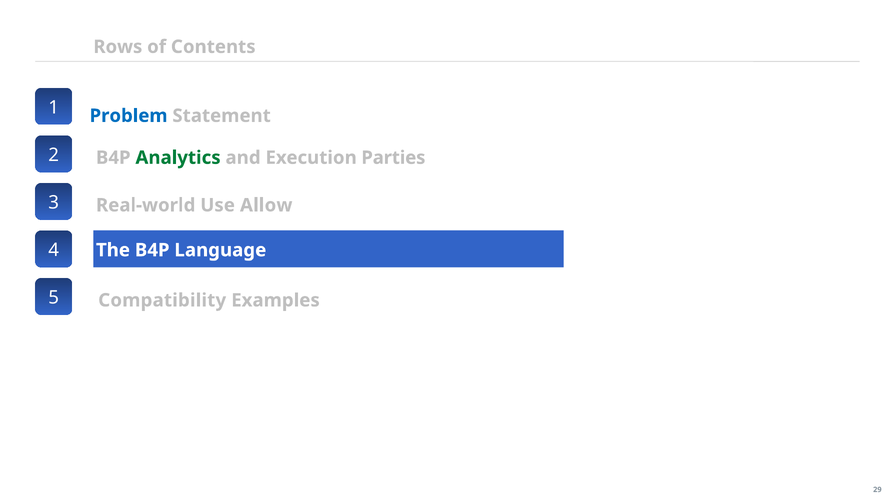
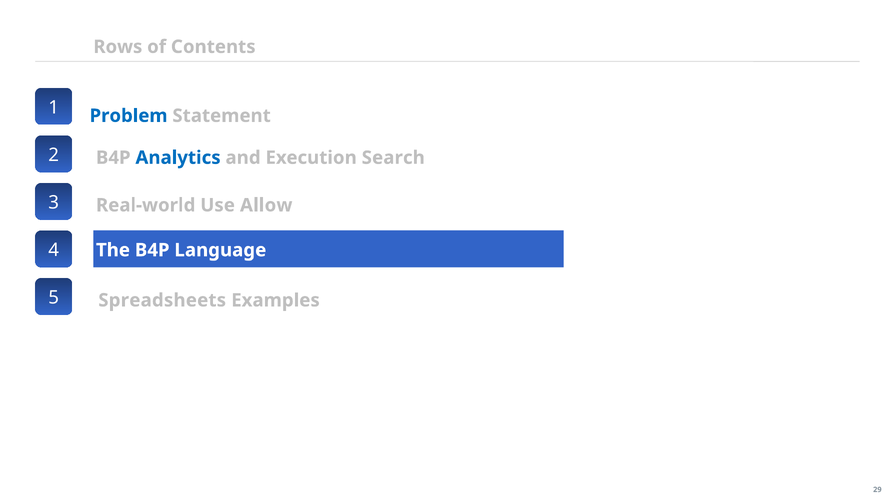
Analytics colour: green -> blue (178, 158)
Parties: Parties -> Search (393, 158)
Compatibility: Compatibility -> Spreadsheets (162, 301)
